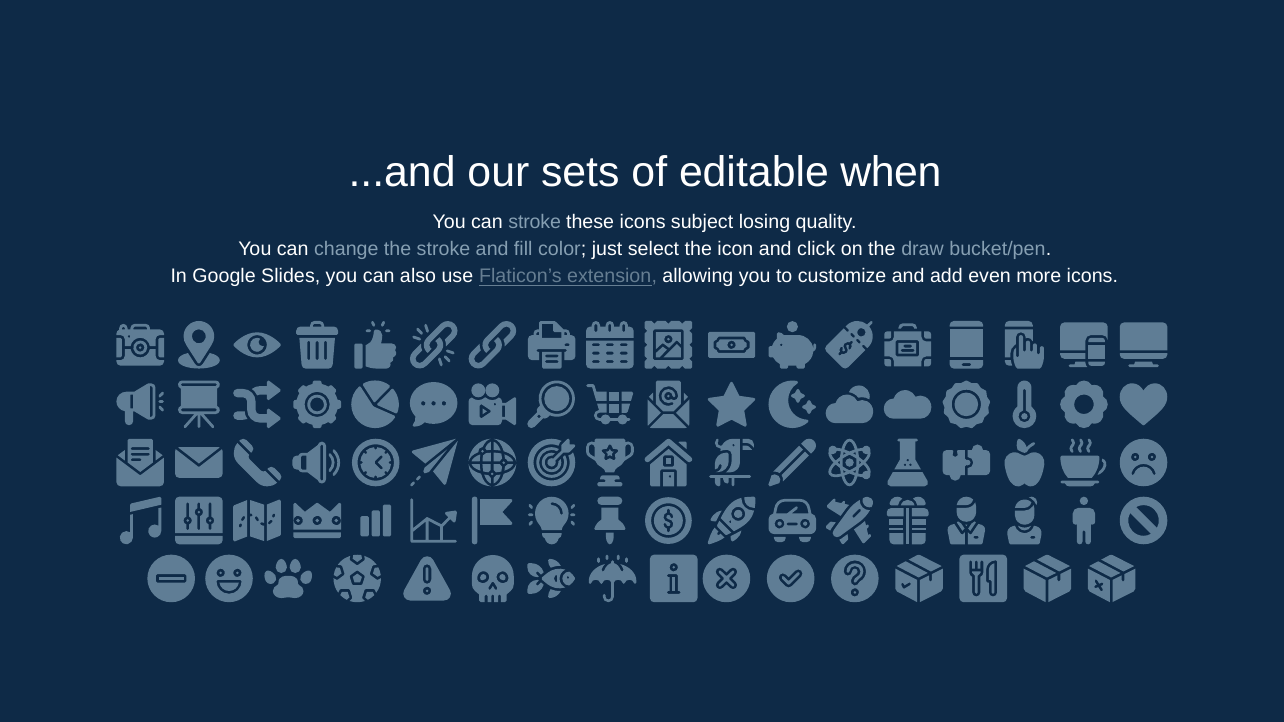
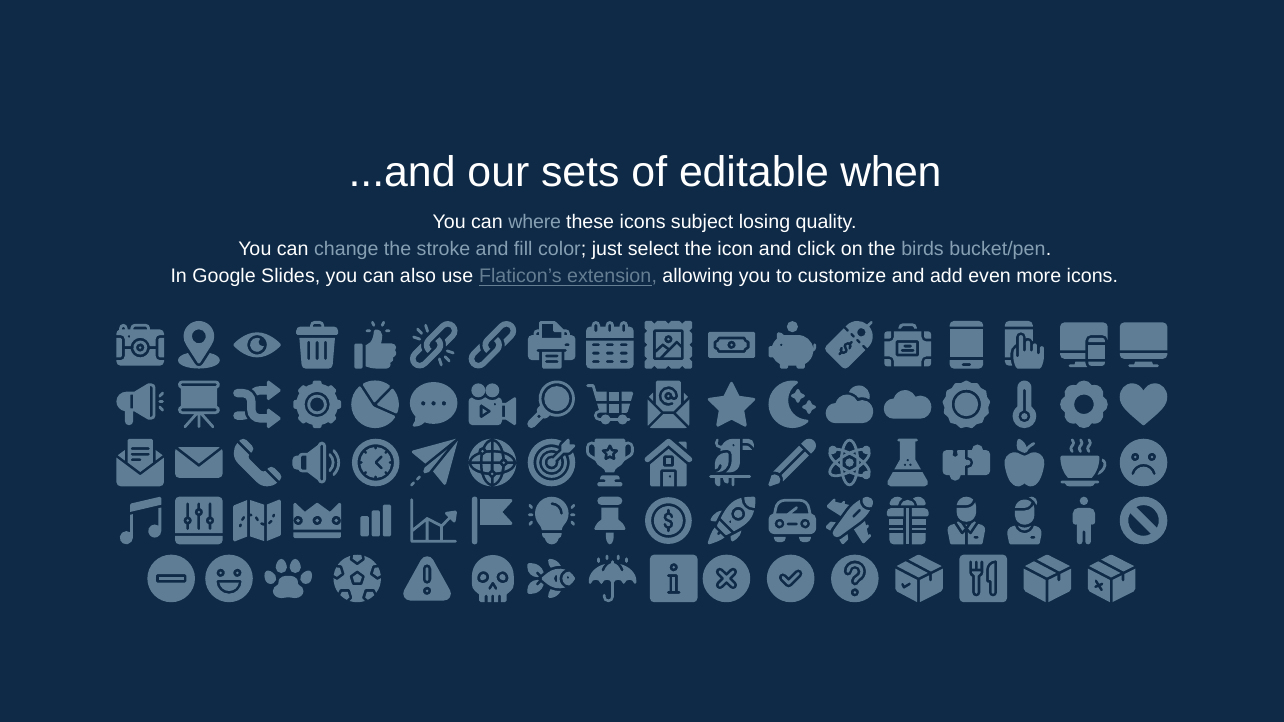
can stroke: stroke -> where (535, 222)
draw: draw -> birds (923, 250)
